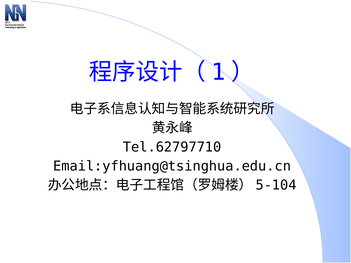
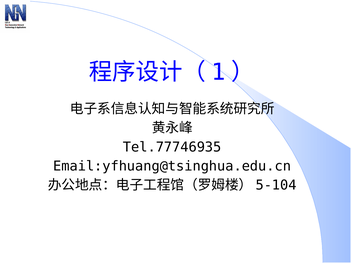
Tel.62797710: Tel.62797710 -> Tel.77746935 (172, 147)
